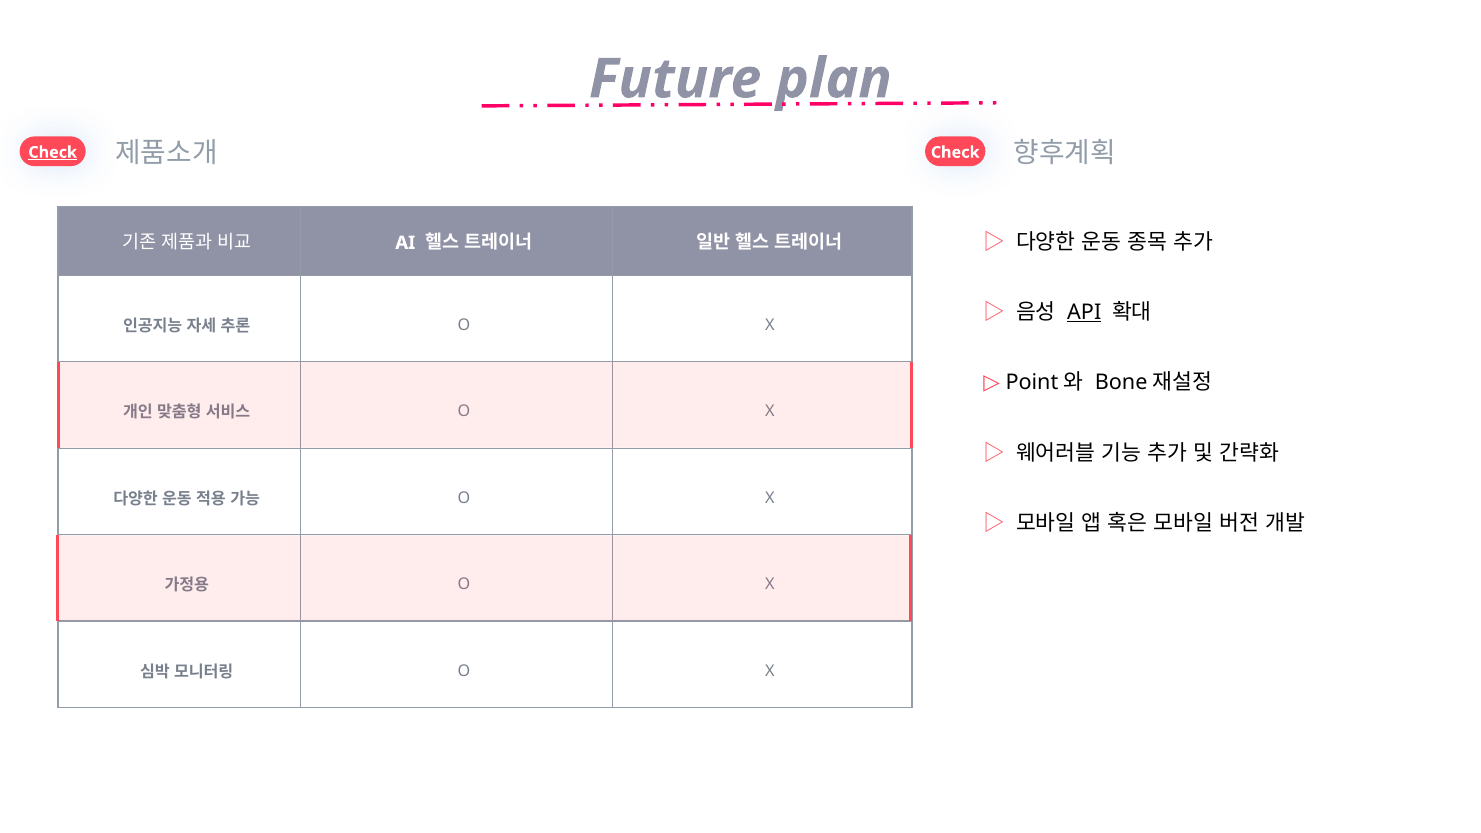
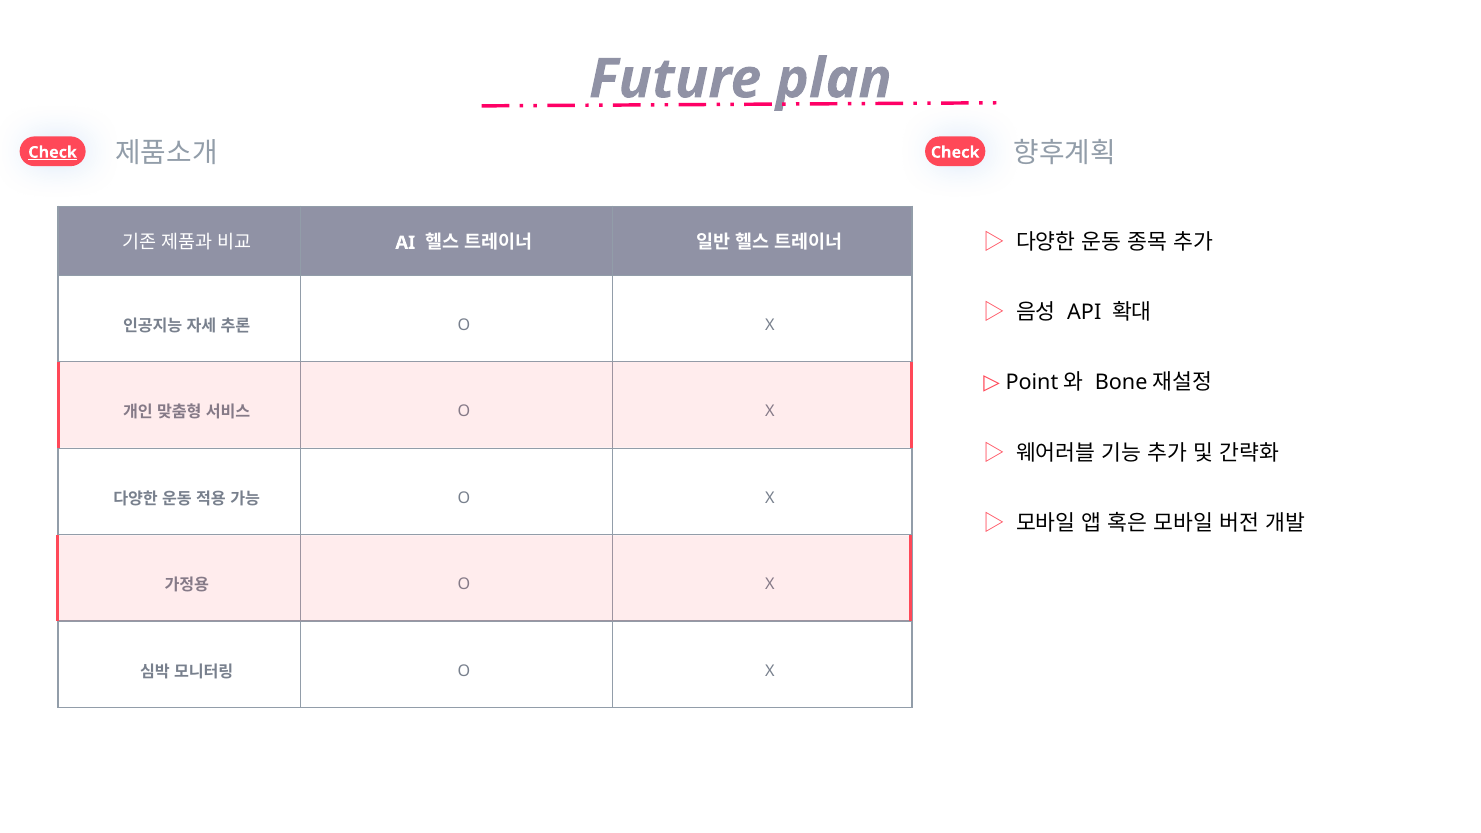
API underline: present -> none (1084, 312)
